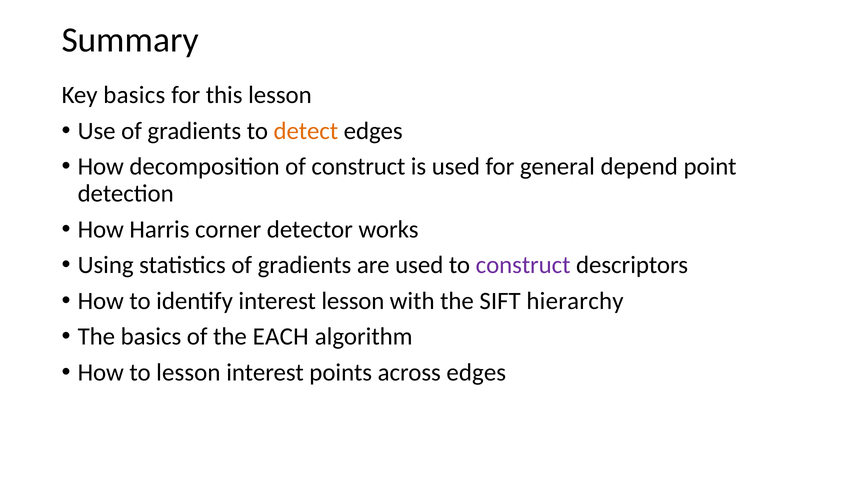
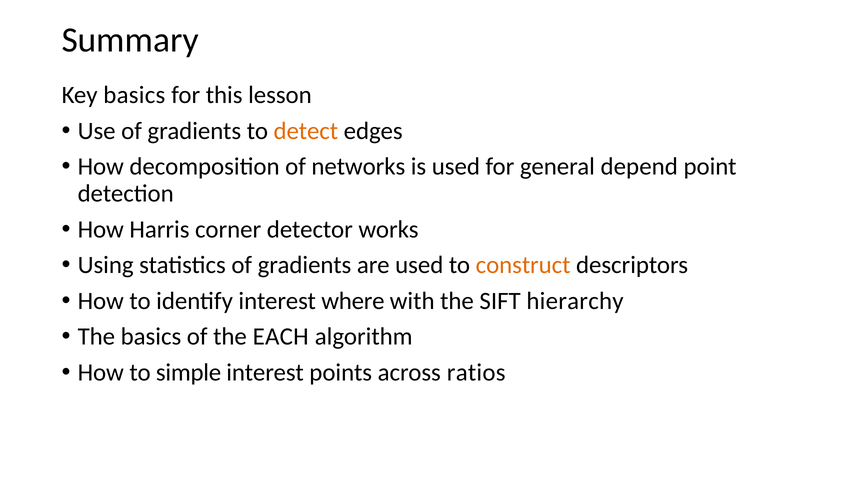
of construct: construct -> networks (358, 167)
construct colour: purple -> orange (523, 265)
interest lesson: lesson -> where (353, 301)
to lesson: lesson -> simple (189, 372)
across edges: edges -> ratios (476, 372)
